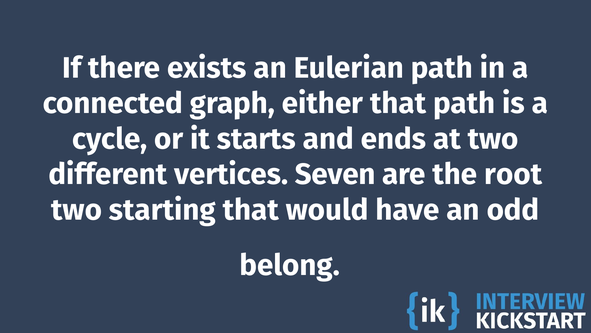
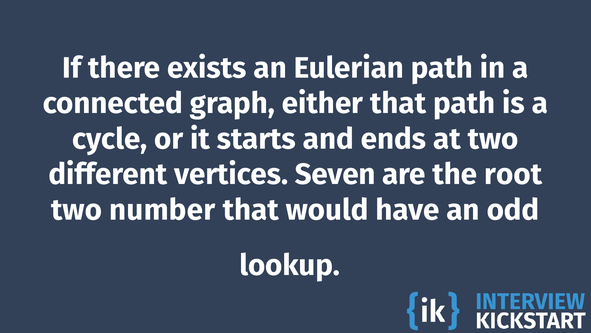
starting: starting -> number (162, 210)
belong: belong -> lookup (290, 265)
